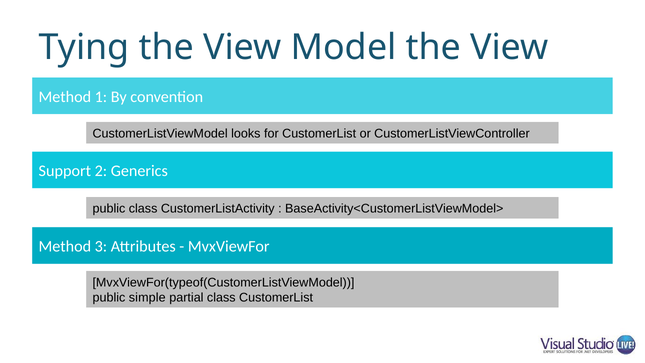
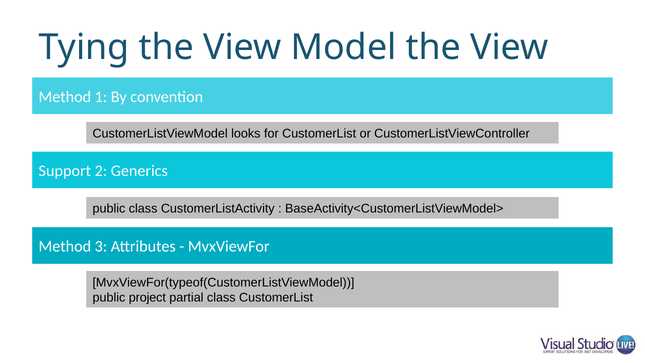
simple: simple -> project (147, 297)
